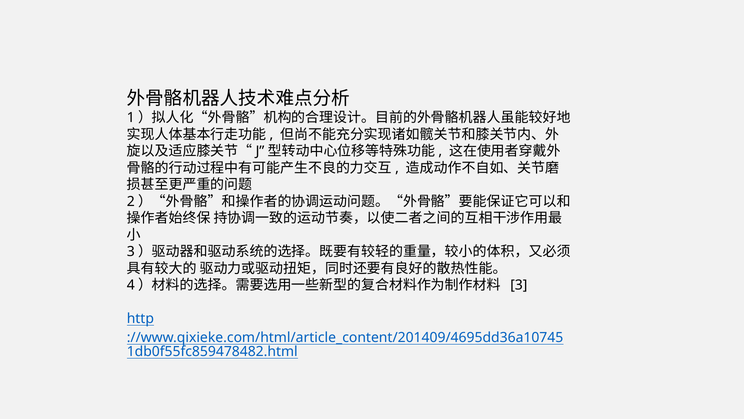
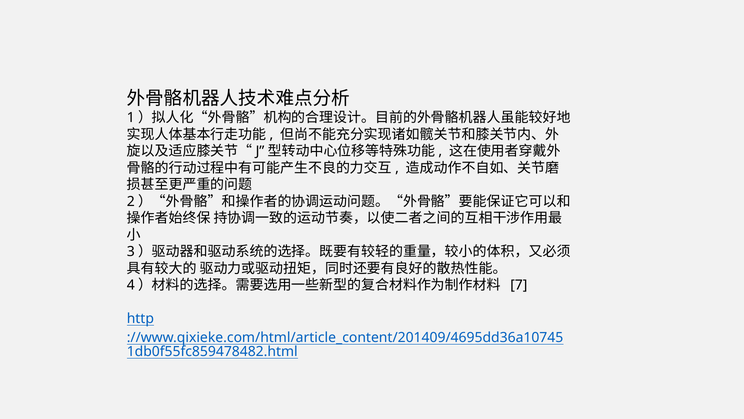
3: 3 -> 7 (519, 285)
